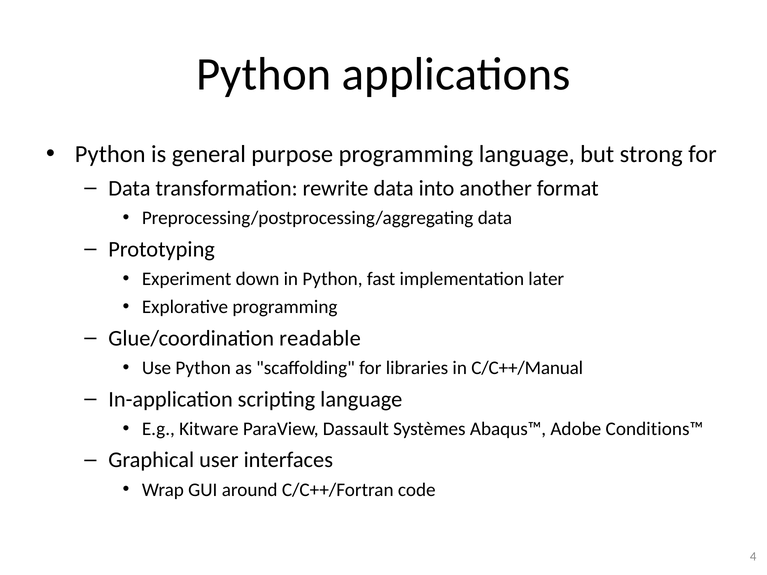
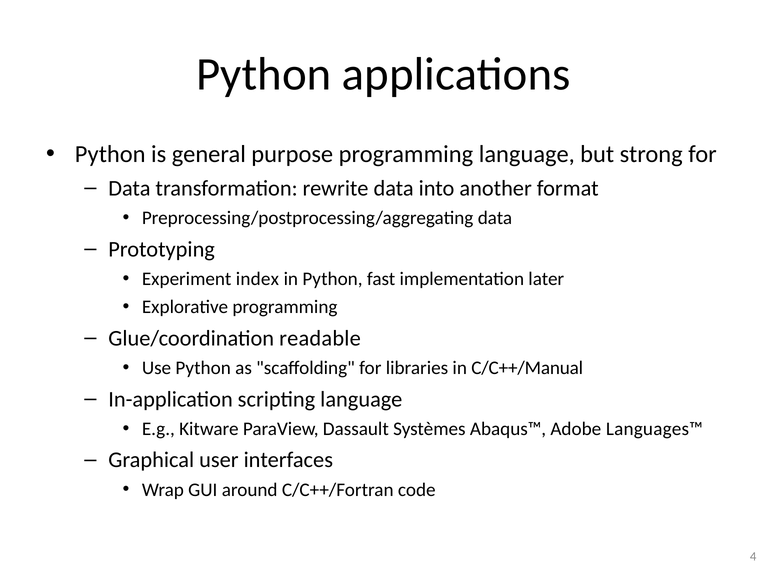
down: down -> index (257, 279)
Conditions™: Conditions™ -> Languages™ (654, 429)
